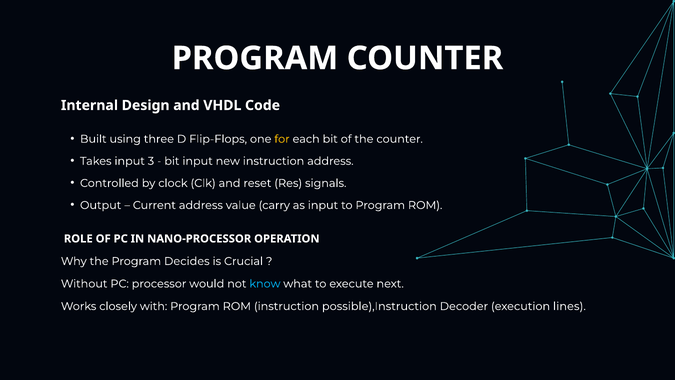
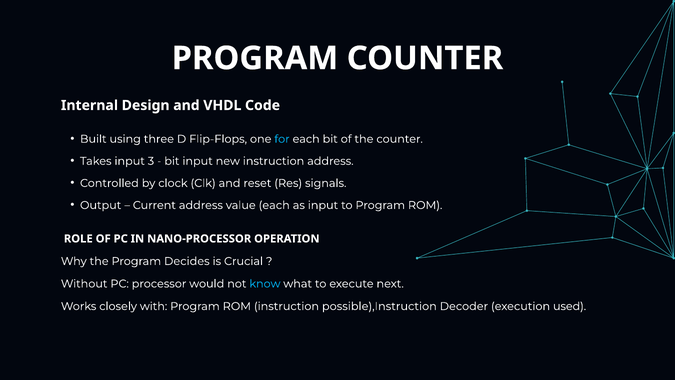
for colour: yellow -> light blue (282, 139)
value carry: carry -> each (274, 205)
lines: lines -> used (570, 306)
